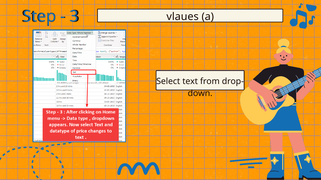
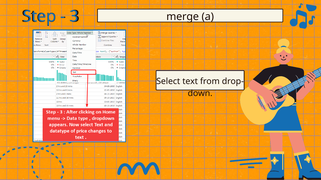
vlaues: vlaues -> merge (183, 17)
